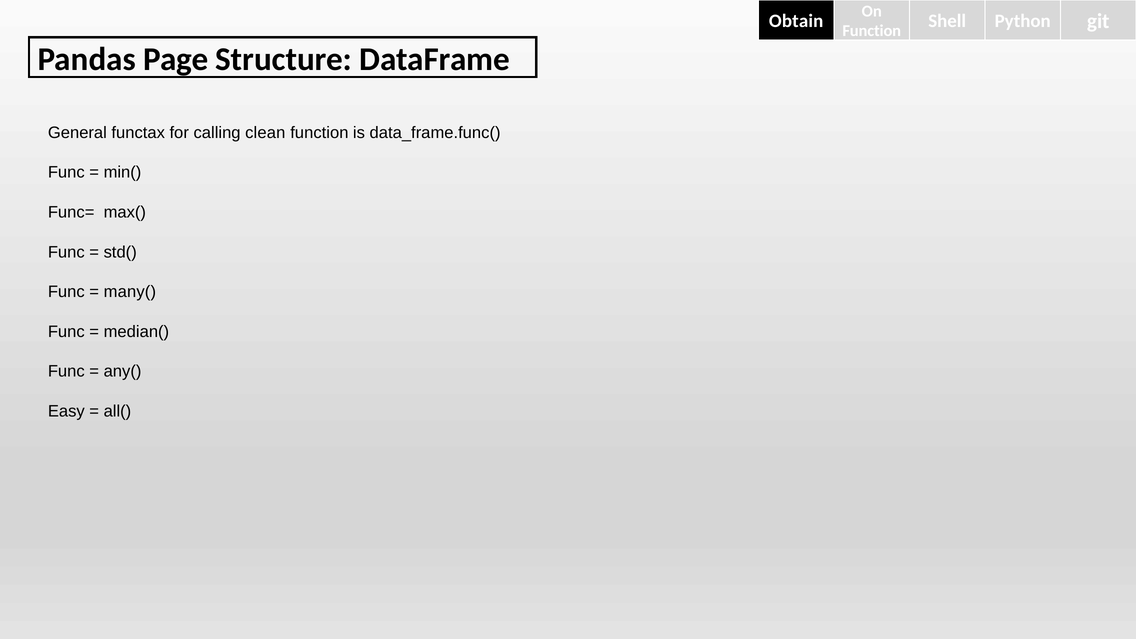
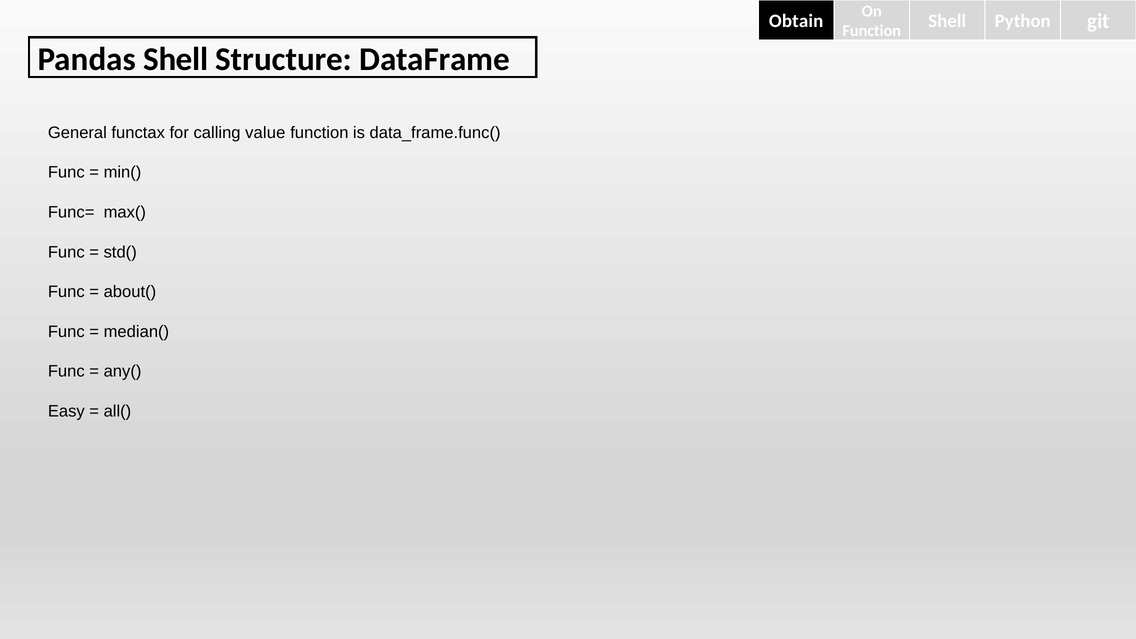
Pandas Page: Page -> Shell (176, 59)
clean: clean -> value (265, 133)
many(: many( -> about( (130, 292)
